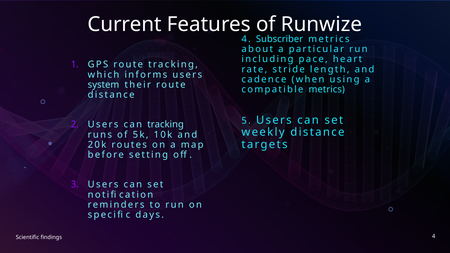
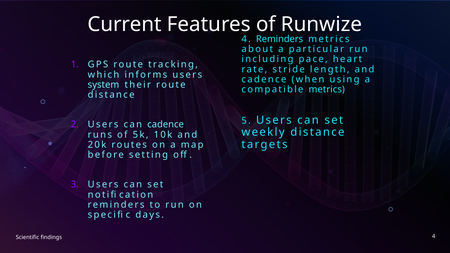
4 Subscriber: Subscriber -> Reminders (280, 39)
can tracking: tracking -> cadence (166, 125)
